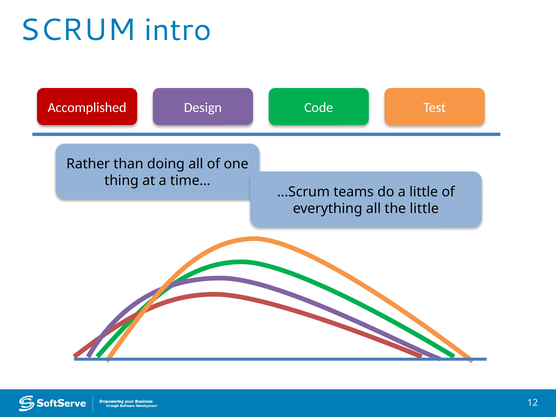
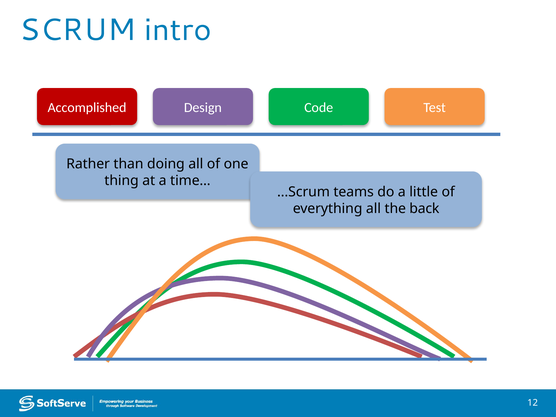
the little: little -> back (424, 209)
